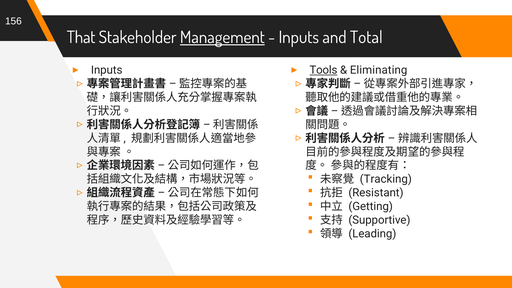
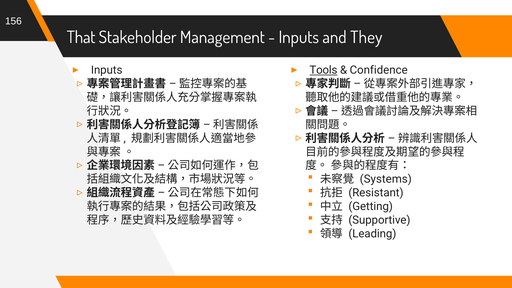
Management underline: present -> none (222, 37)
Total: Total -> They (366, 37)
Eliminating: Eliminating -> Confidence (379, 70)
Tracking: Tracking -> Systems (386, 179)
